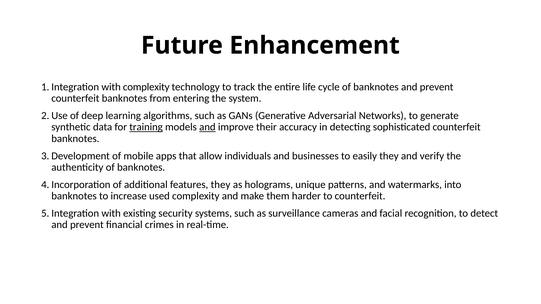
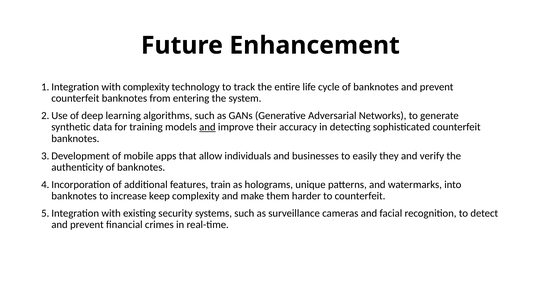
training underline: present -> none (146, 127)
features they: they -> train (221, 185)
used: used -> keep (159, 196)
